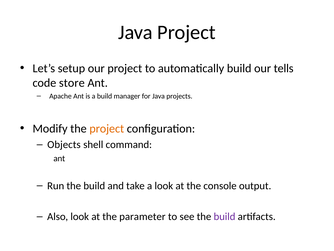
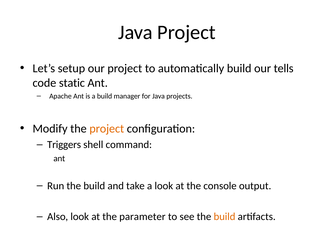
store: store -> static (72, 83)
Objects: Objects -> Triggers (64, 144)
build colour: purple -> orange (225, 216)
